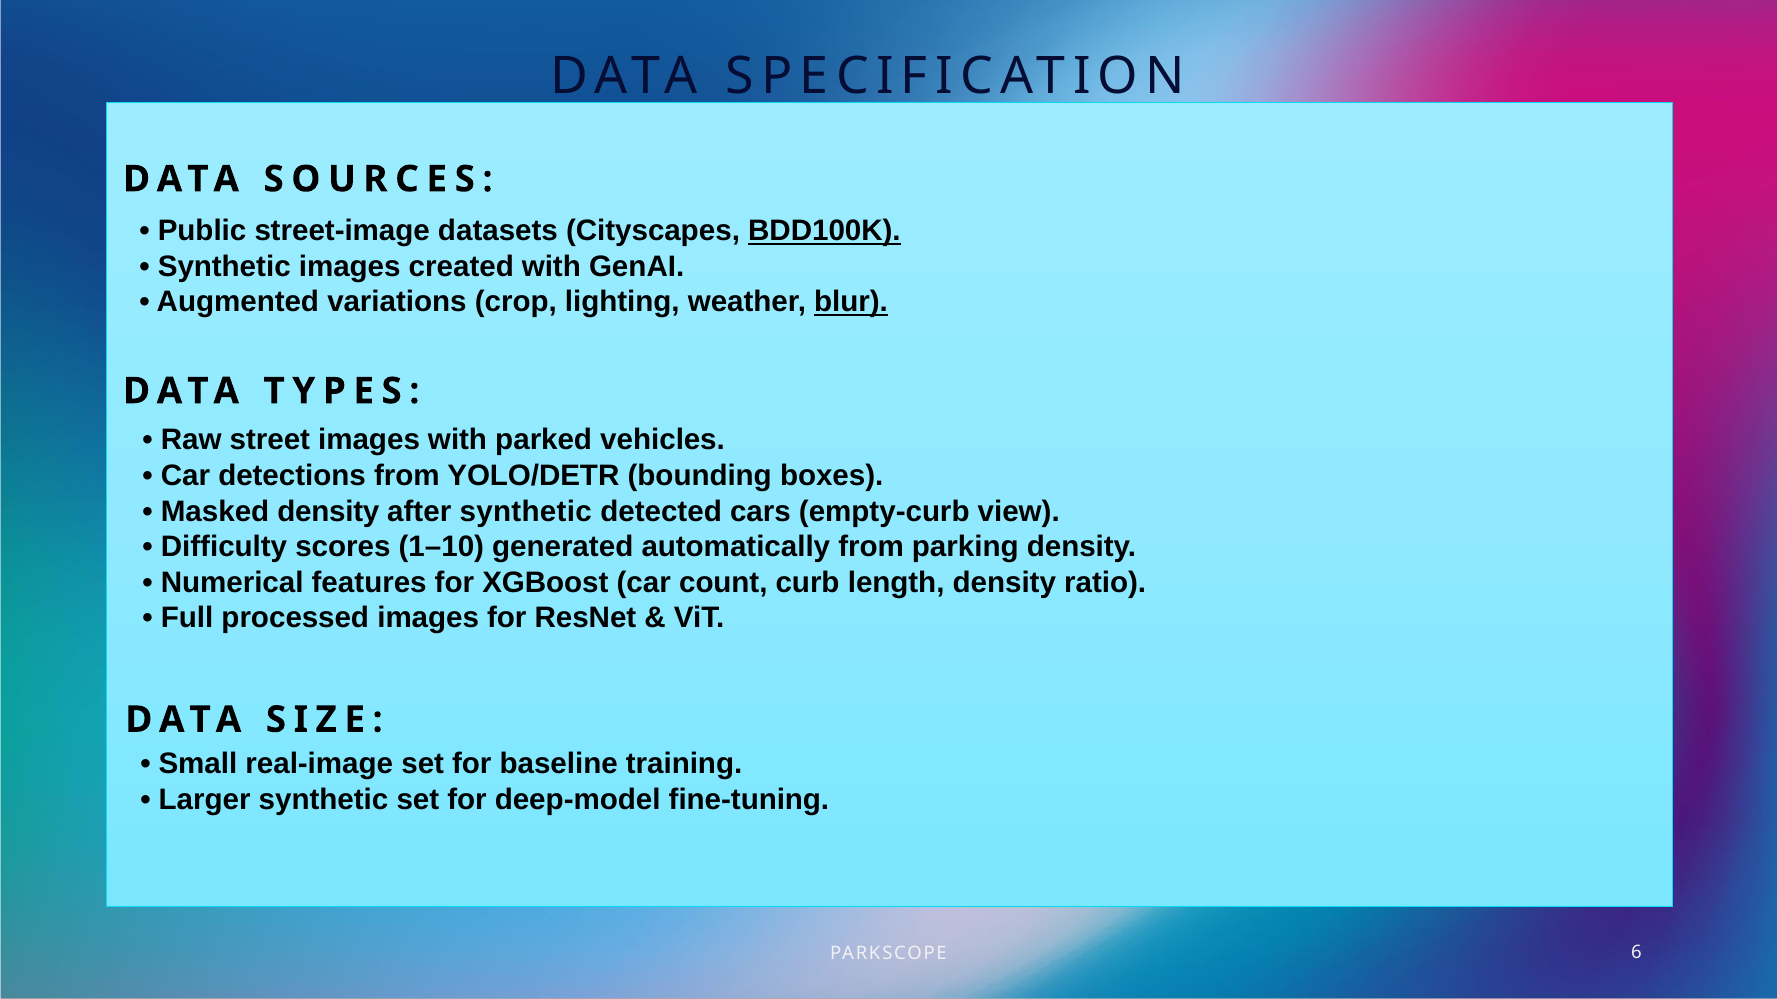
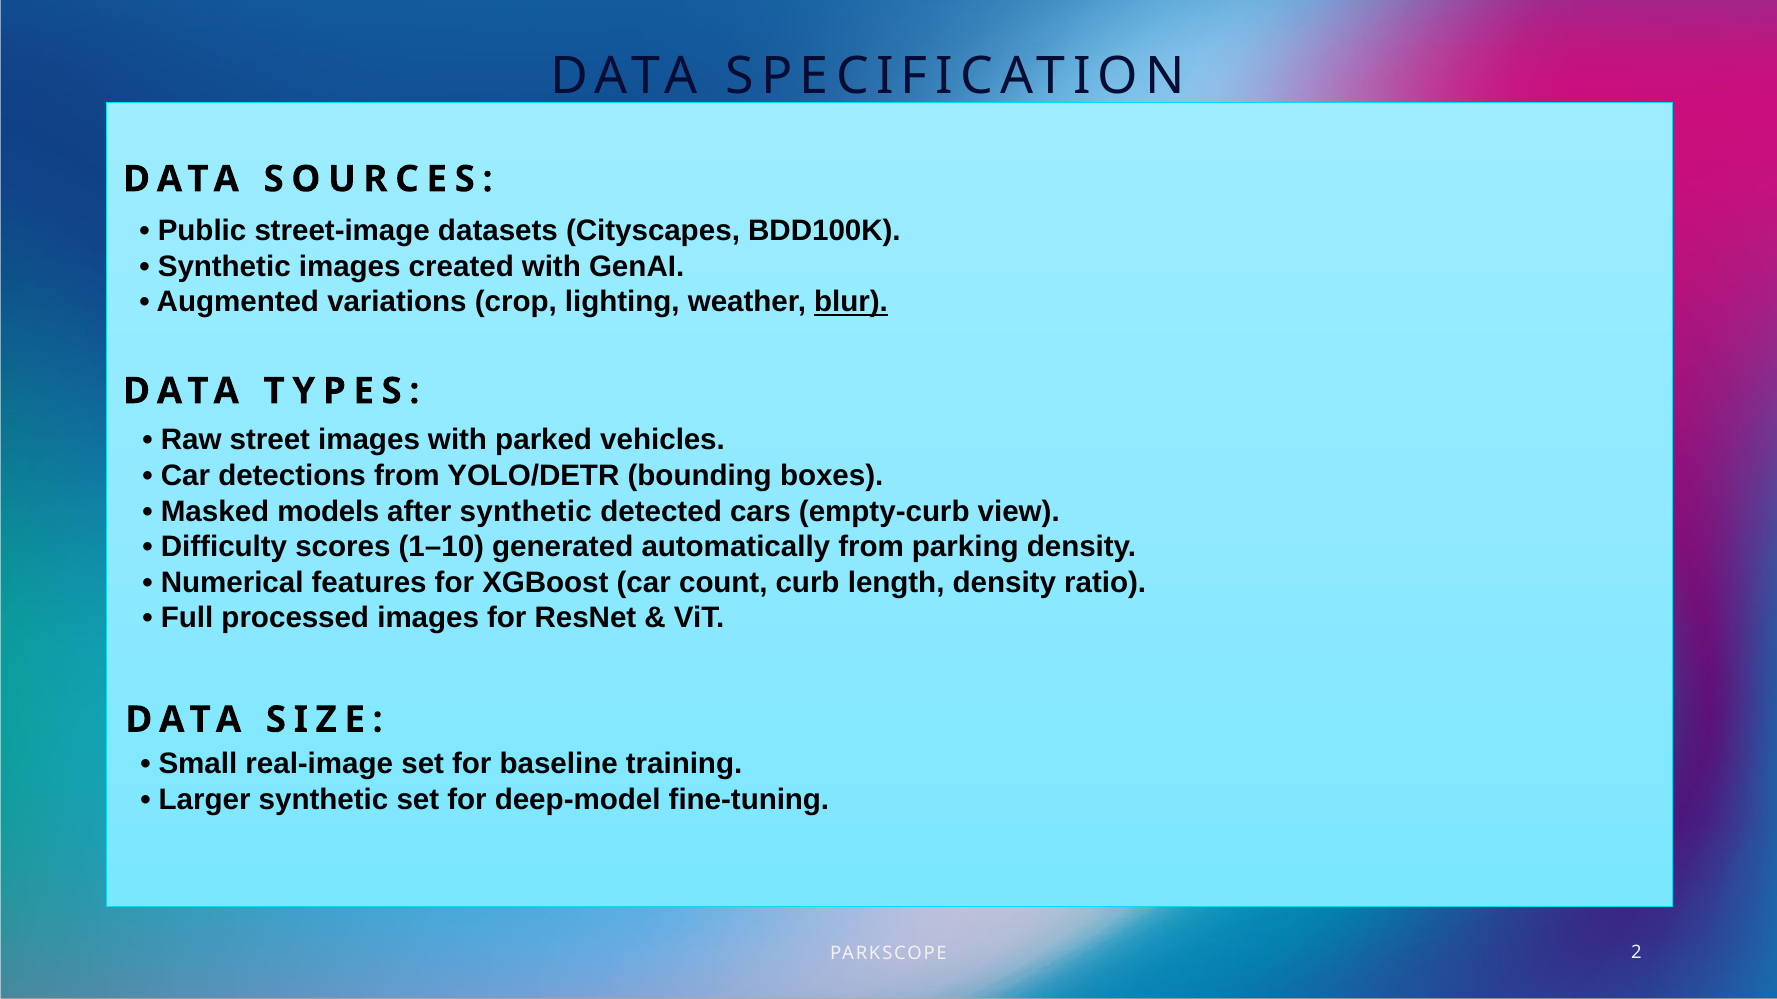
BDD100K underline: present -> none (824, 231)
Masked density: density -> models (328, 512)
6: 6 -> 2 (1636, 953)
